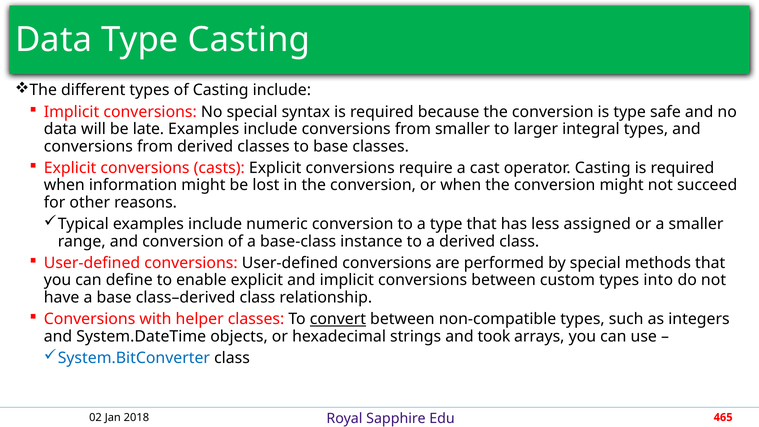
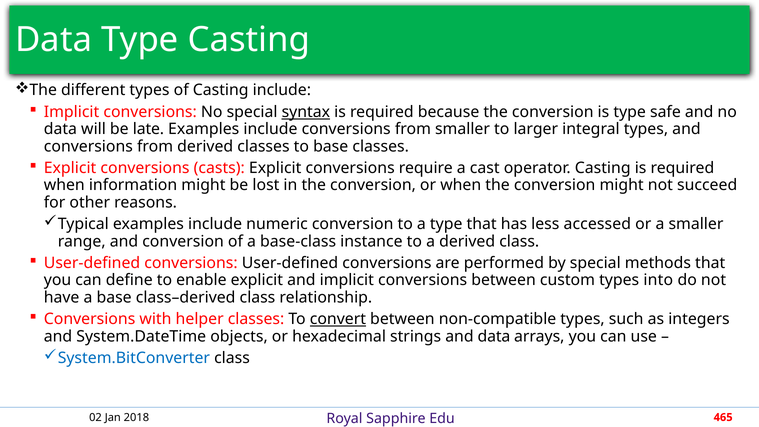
syntax underline: none -> present (306, 112)
assigned: assigned -> accessed (597, 224)
and took: took -> data (494, 336)
